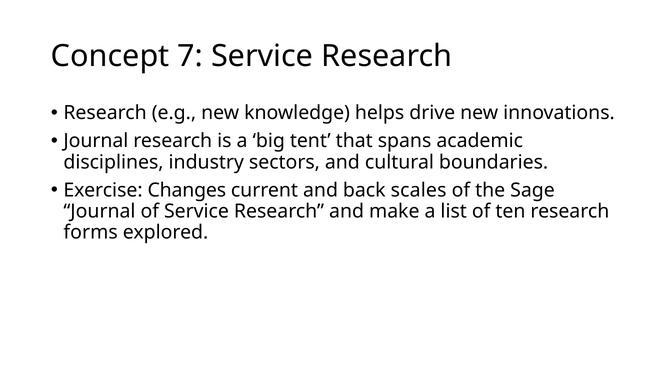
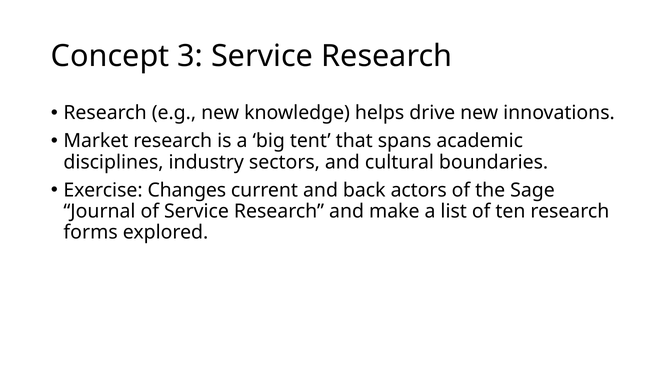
7: 7 -> 3 (190, 56)
Journal: Journal -> Market (96, 141)
scales: scales -> actors (419, 190)
